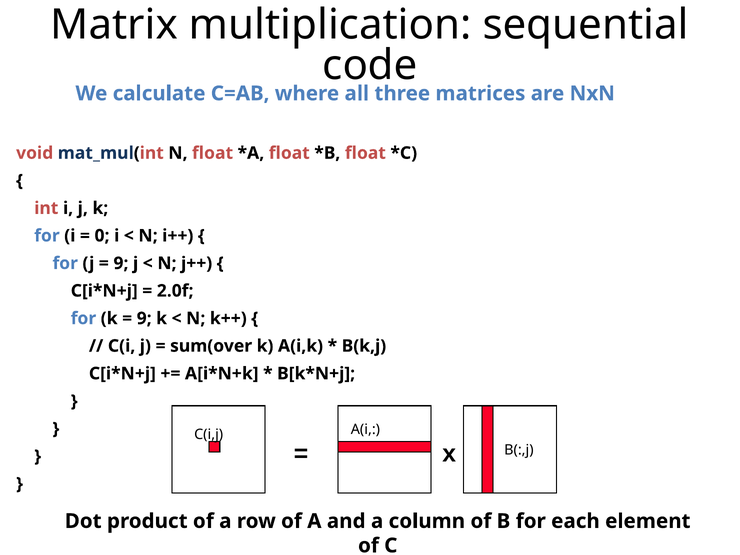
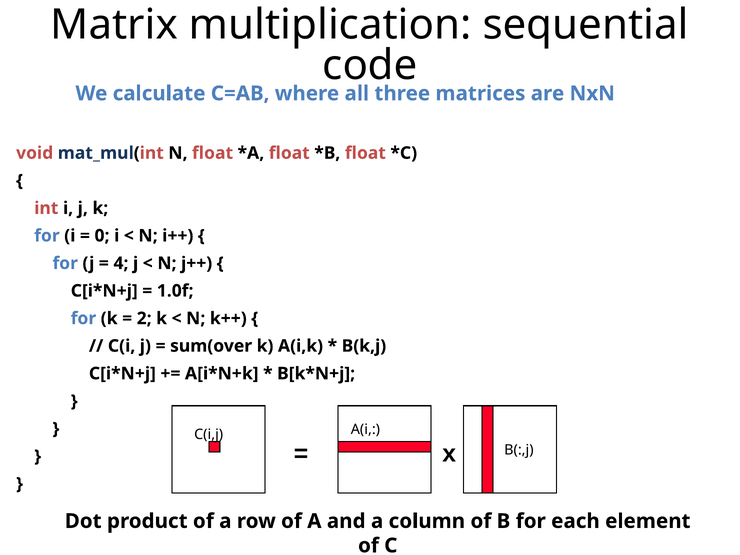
9: 9 -> 4 (121, 263)
2.0f: 2.0f -> 1.0f (175, 291)
9: 9 -> 2 (144, 318)
